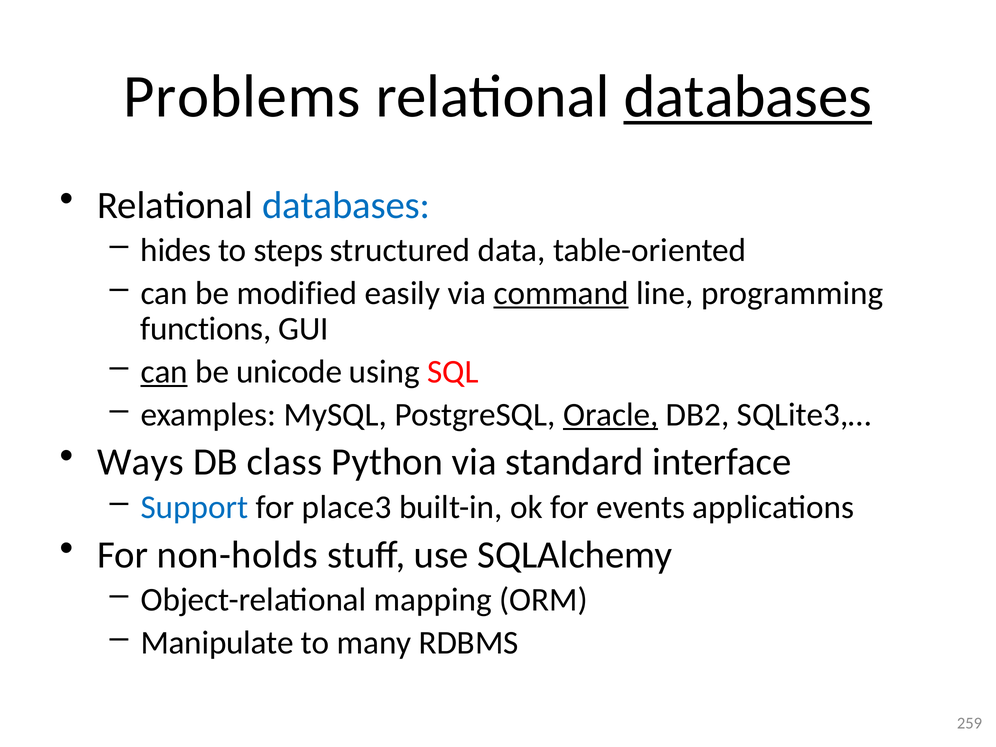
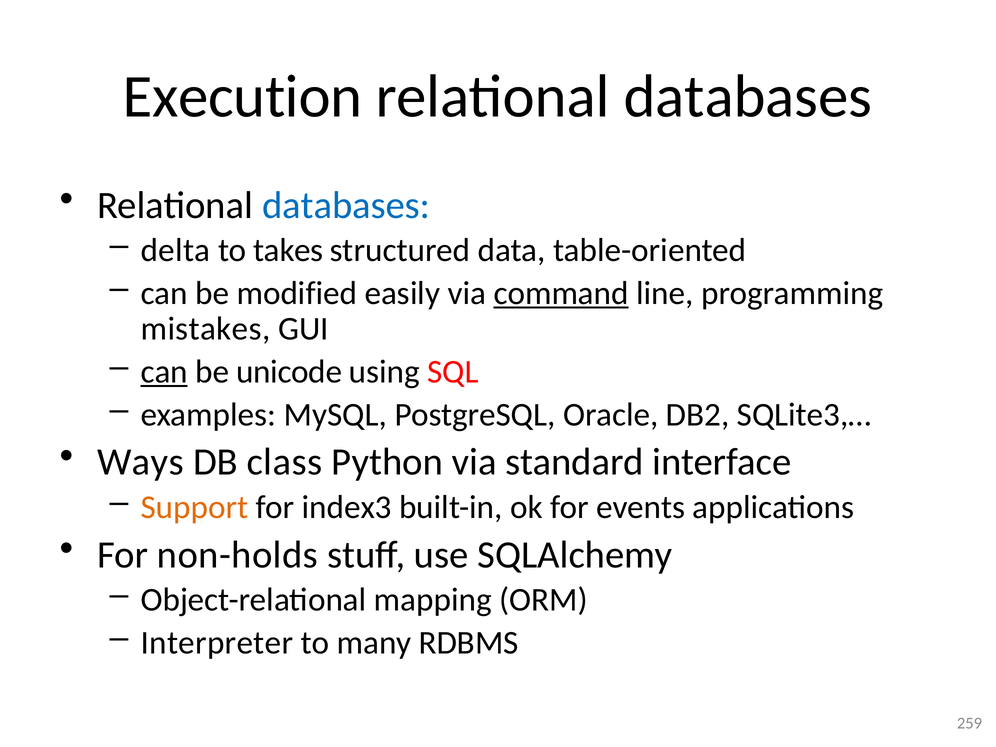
Problems: Problems -> Execution (243, 96)
databases underline: present -> none (748, 96)
hides: hides -> delta (176, 250)
steps: steps -> takes (288, 250)
functions: functions -> mistakes (205, 329)
Oracle underline: present -> none (611, 415)
Support colour: blue -> orange (195, 507)
place3: place3 -> index3 (347, 507)
Manipulate: Manipulate -> Interpreter (217, 643)
